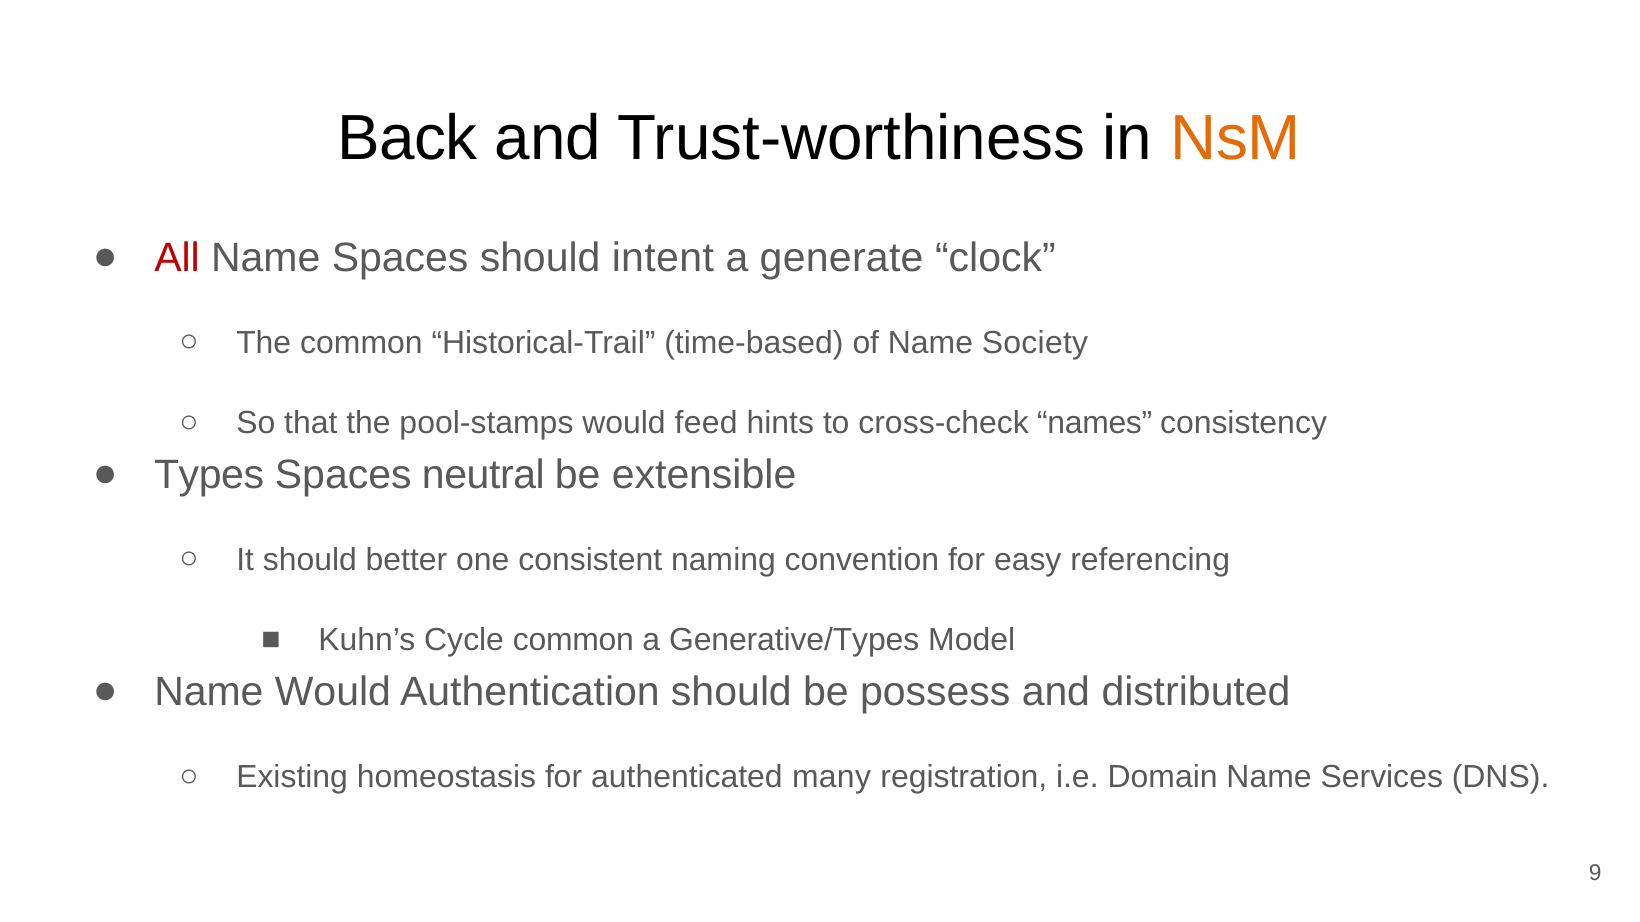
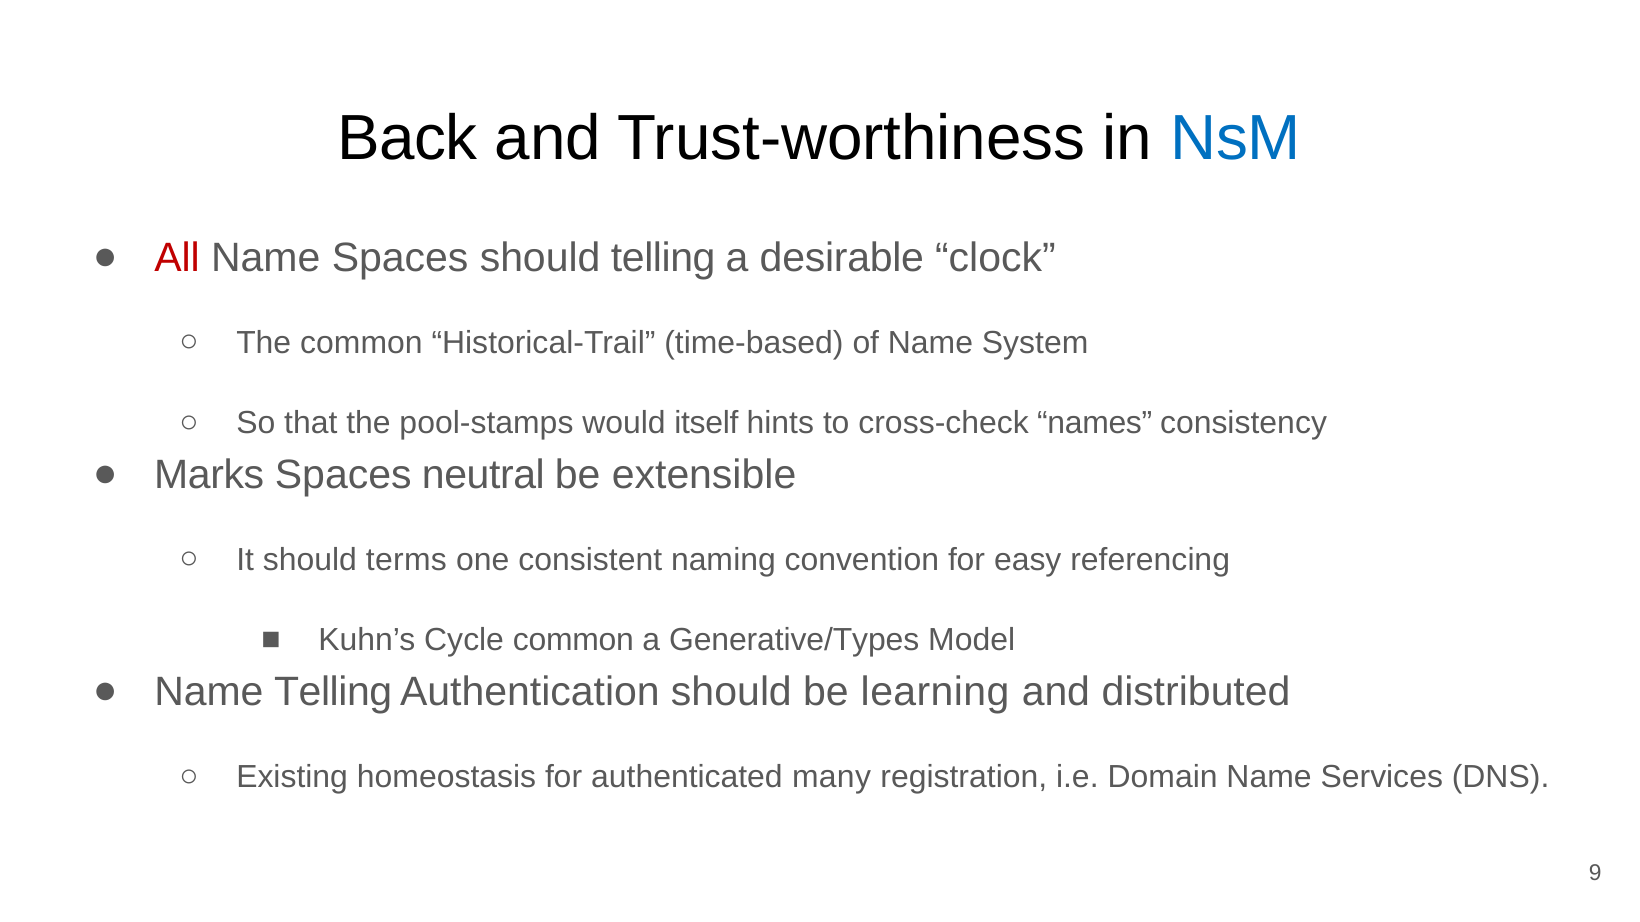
NsM colour: orange -> blue (1236, 139)
should intent: intent -> telling (663, 258)
generate: generate -> desirable (842, 258)
Society: Society -> System (1035, 343)
feed: feed -> itself (706, 423)
Types: Types -> Marks (209, 475)
better: better -> terms (406, 560)
Name Would: Would -> Telling (333, 693)
possess: possess -> learning (935, 693)
